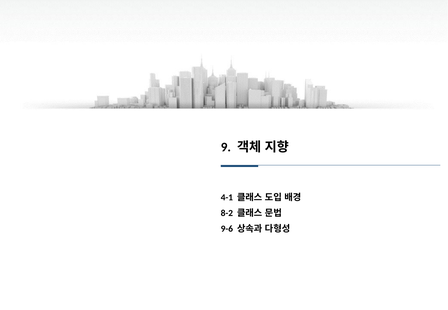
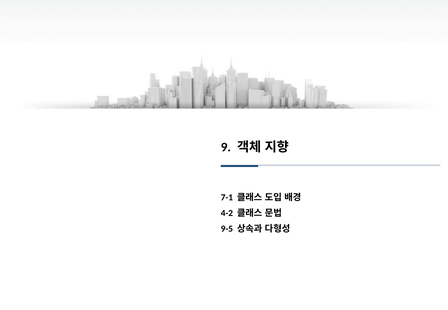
4-1: 4-1 -> 7-1 (227, 198)
8-2: 8-2 -> 4-2 (227, 213)
9-6: 9-6 -> 9-5 (227, 229)
